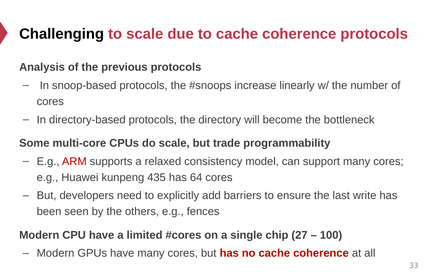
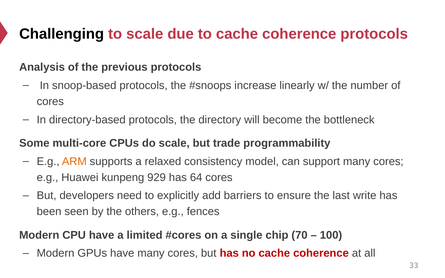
ARM colour: red -> orange (74, 161)
435: 435 -> 929 (157, 177)
27: 27 -> 70 (300, 235)
